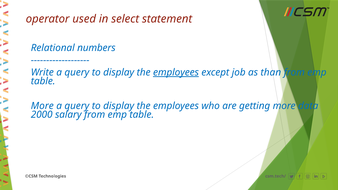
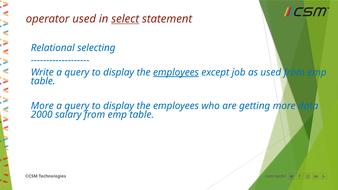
select underline: none -> present (125, 19)
numbers: numbers -> selecting (96, 48)
as than: than -> used (271, 72)
